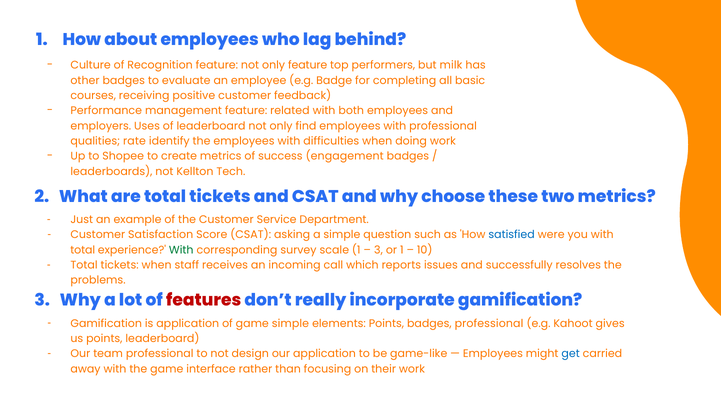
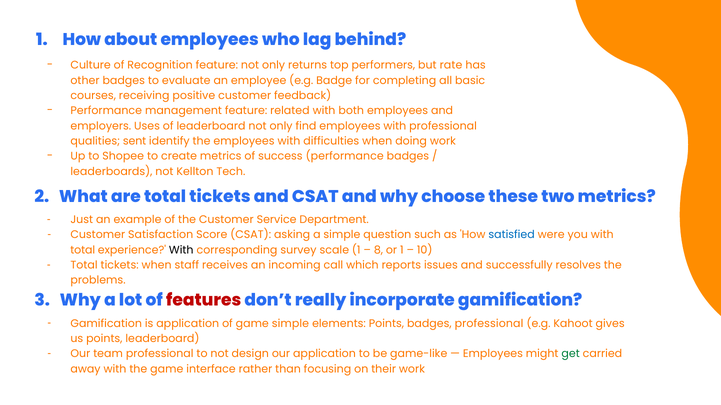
only feature: feature -> returns (308, 65)
milk: milk -> rate (451, 65)
rate: rate -> sent (135, 141)
success engagement: engagement -> performance (345, 157)
With colour: green -> black (181, 250)
3: 3 -> 8 (378, 250)
get colour: blue -> green (571, 354)
